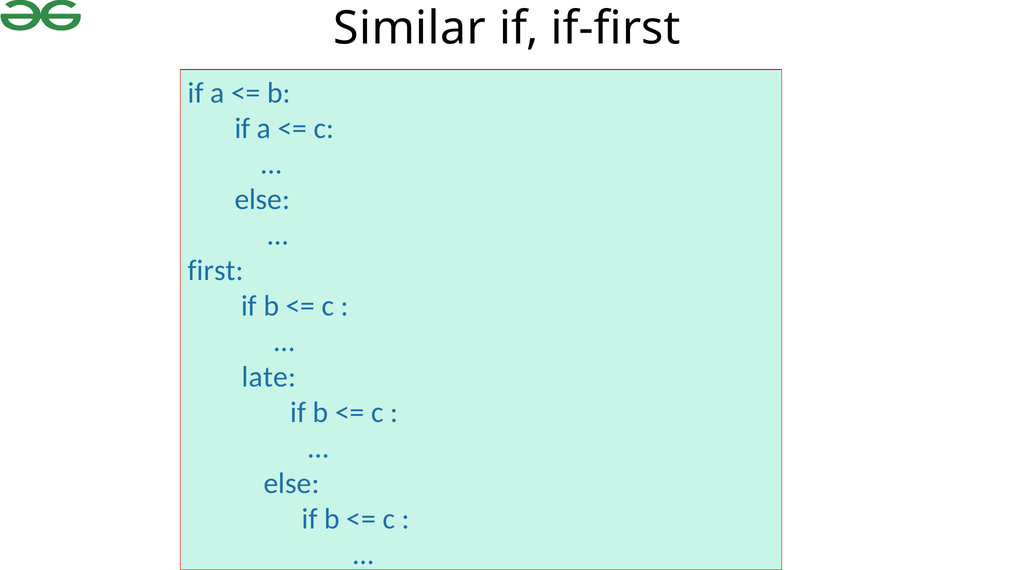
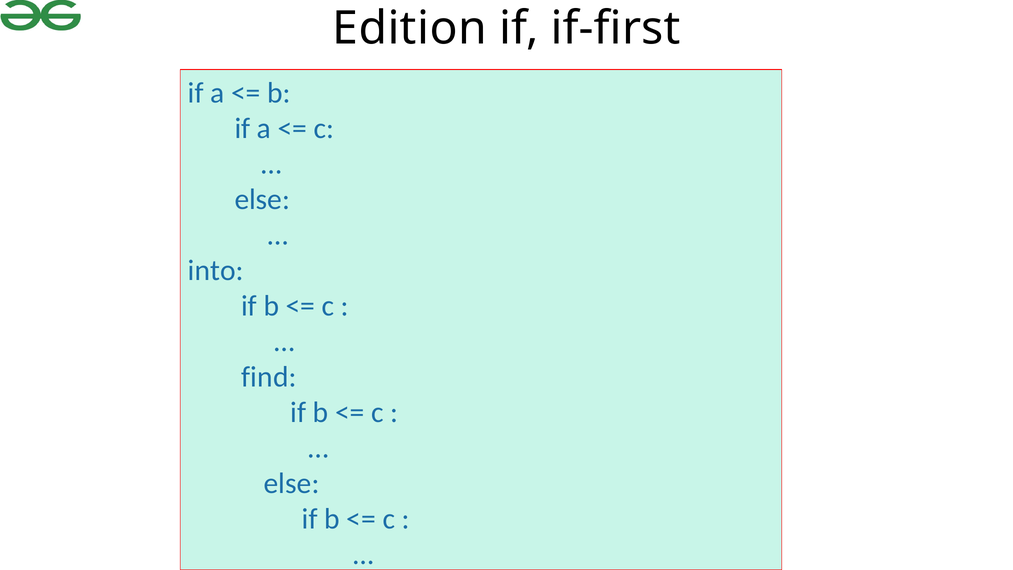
Similar: Similar -> Edition (410, 29)
first: first -> into (216, 271)
late: late -> find (269, 377)
